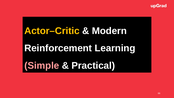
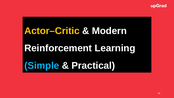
Simple colour: pink -> light blue (42, 66)
